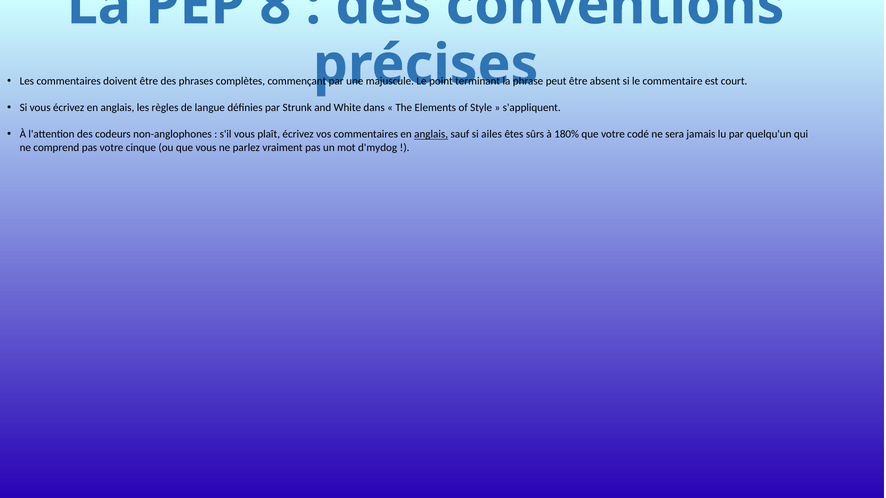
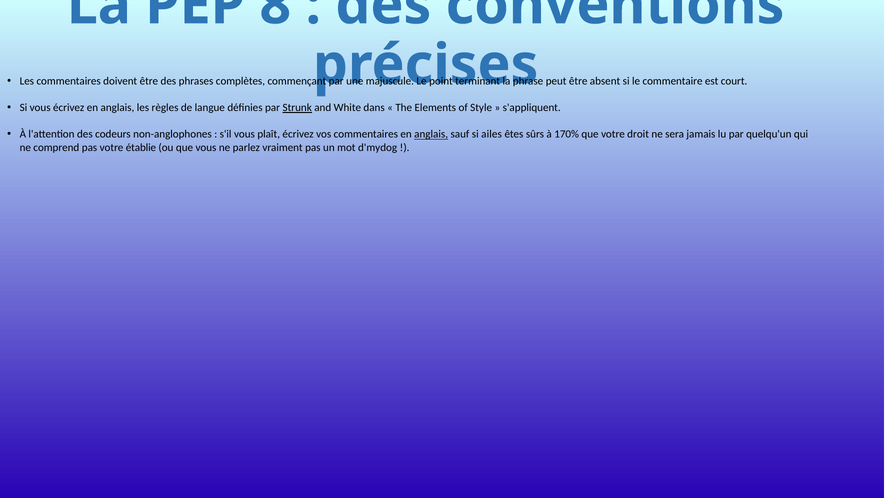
Strunk underline: none -> present (297, 108)
180%: 180% -> 170% (567, 134)
codé: codé -> droit (638, 134)
cinque: cinque -> établie (141, 148)
